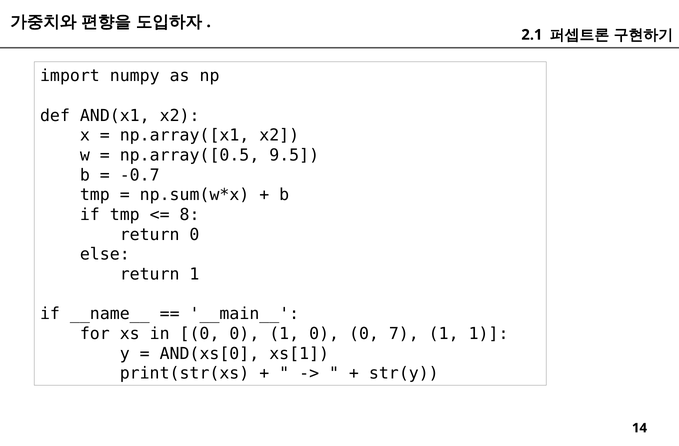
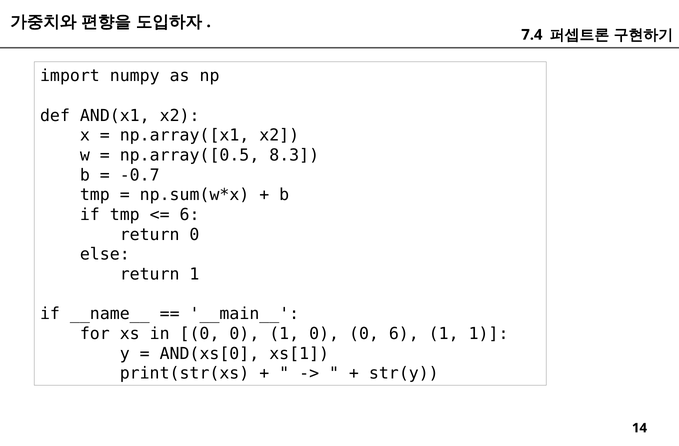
2.1: 2.1 -> 7.4 (532, 35)
9.5: 9.5 -> 8.3 (294, 155)
8: 8 -> 6 (190, 215)
0 7: 7 -> 6 (404, 334)
